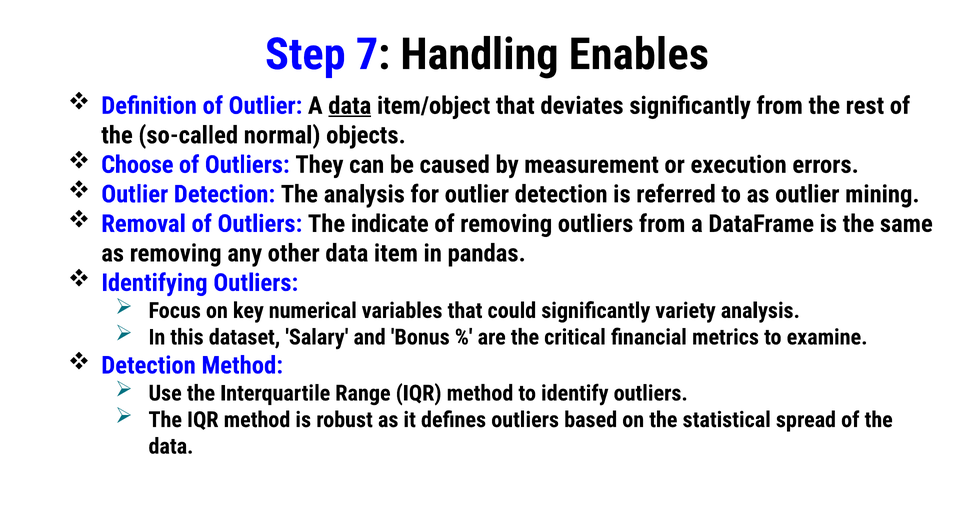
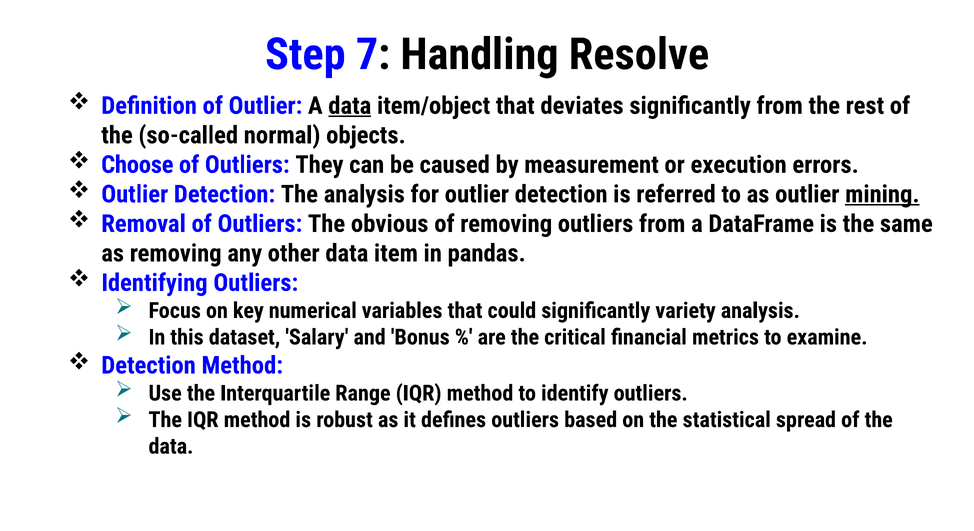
Enables: Enables -> Resolve (639, 55)
mining underline: none -> present (882, 194)
indicate: indicate -> obvious (390, 224)
